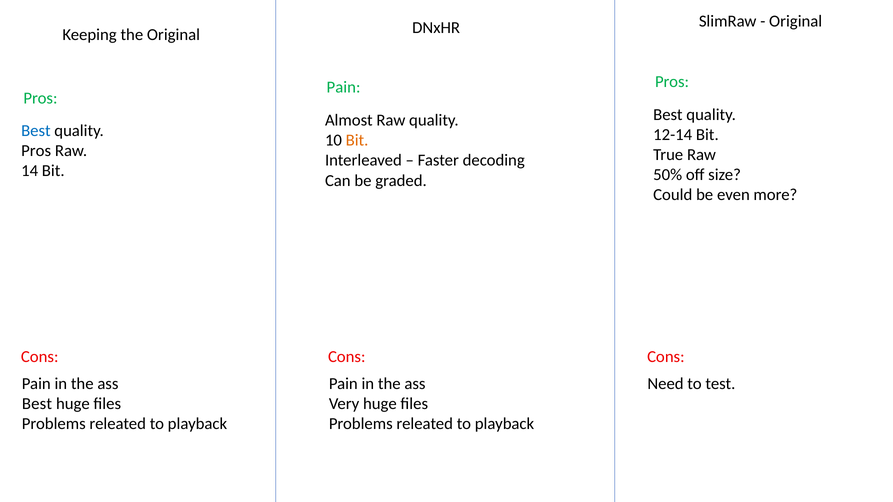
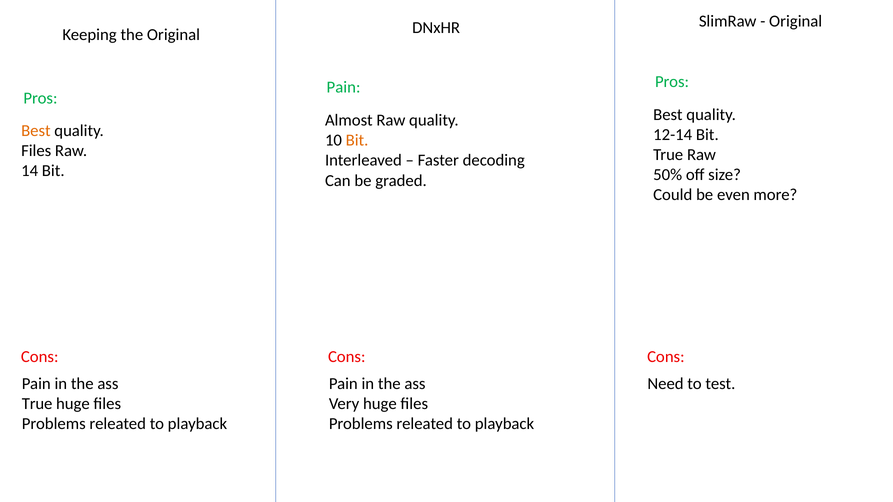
Best colour: blue -> orange (36, 131)
Pros: Pros -> Files (36, 151)
Best: Best -> True (37, 404)
